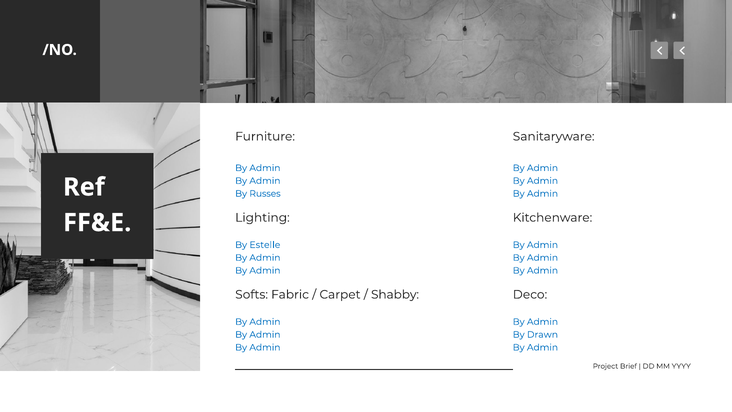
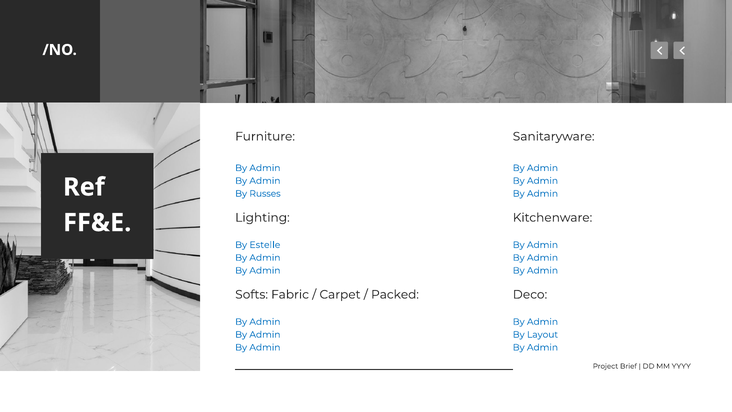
Shabby: Shabby -> Packed (395, 294)
Drawn: Drawn -> Layout (543, 334)
